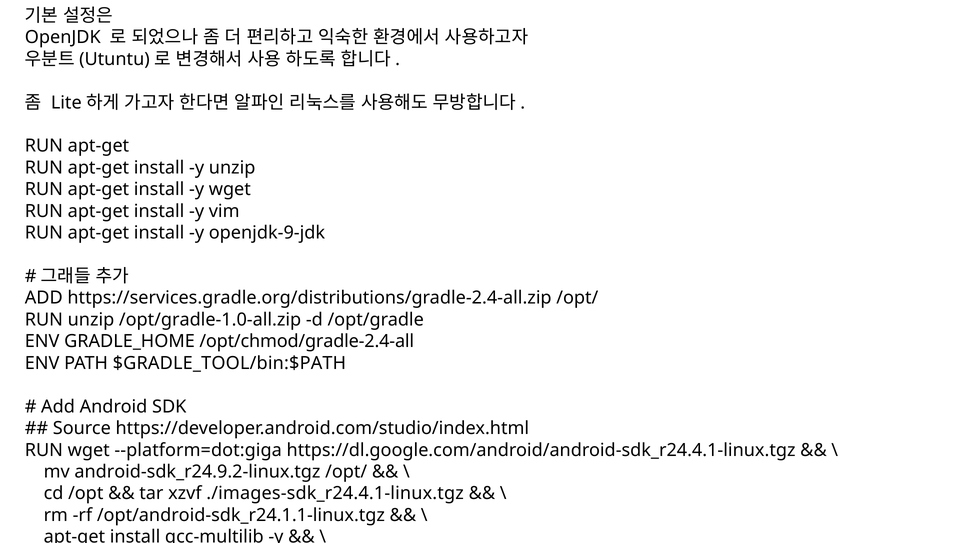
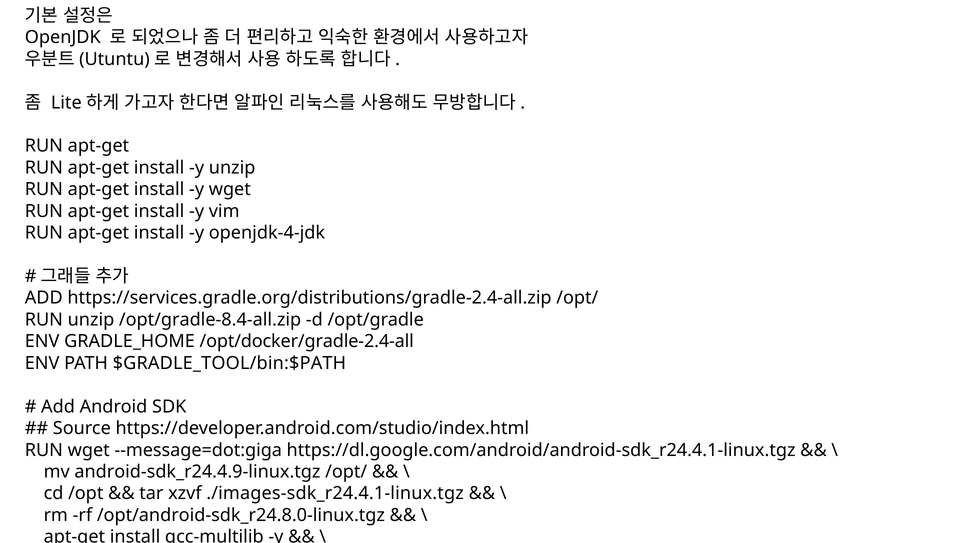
openjdk-9-jdk: openjdk-9-jdk -> openjdk-4-jdk (267, 233)
/opt/gradle-1.0-all.zip: /opt/gradle-1.0-all.zip -> /opt/gradle-8.4-all.zip (210, 320)
/opt/chmod/gradle-2.4-all: /opt/chmod/gradle-2.4-all -> /opt/docker/gradle-2.4-all (307, 341)
--platform=dot:giga: --platform=dot:giga -> --message=dot:giga (198, 450)
android-sdk_r24.9.2-linux.tgz: android-sdk_r24.9.2-linux.tgz -> android-sdk_r24.4.9-linux.tgz (197, 472)
/opt/android-sdk_r24.1.1-linux.tgz: /opt/android-sdk_r24.1.1-linux.tgz -> /opt/android-sdk_r24.8.0-linux.tgz (241, 515)
